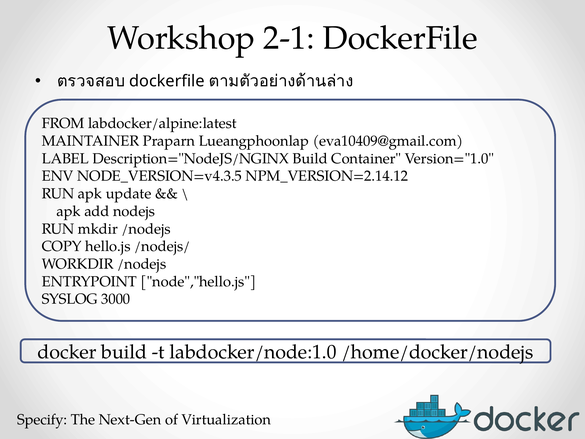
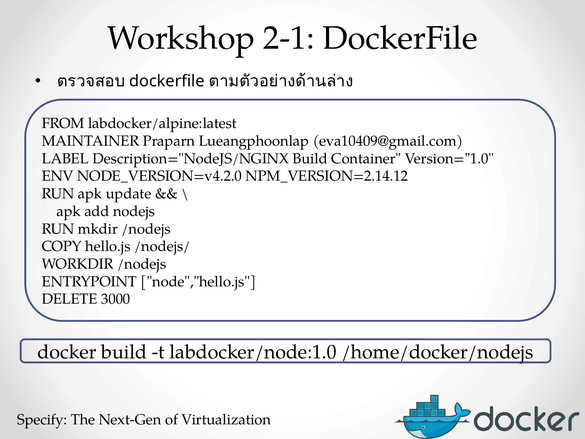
NODE_VERSION=v4.3.5: NODE_VERSION=v4.3.5 -> NODE_VERSION=v4.2.0 (160, 176)
SYSLOG: SYSLOG -> DELETE (70, 299)
